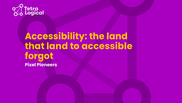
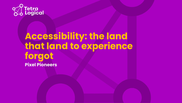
accessible: accessible -> experience (107, 46)
